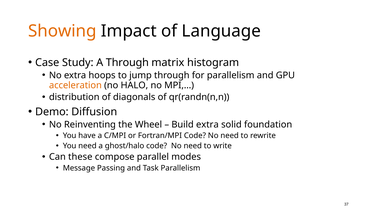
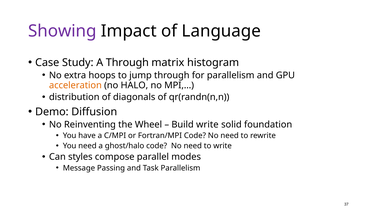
Showing colour: orange -> purple (62, 31)
Build extra: extra -> write (207, 125)
these: these -> styles (80, 157)
